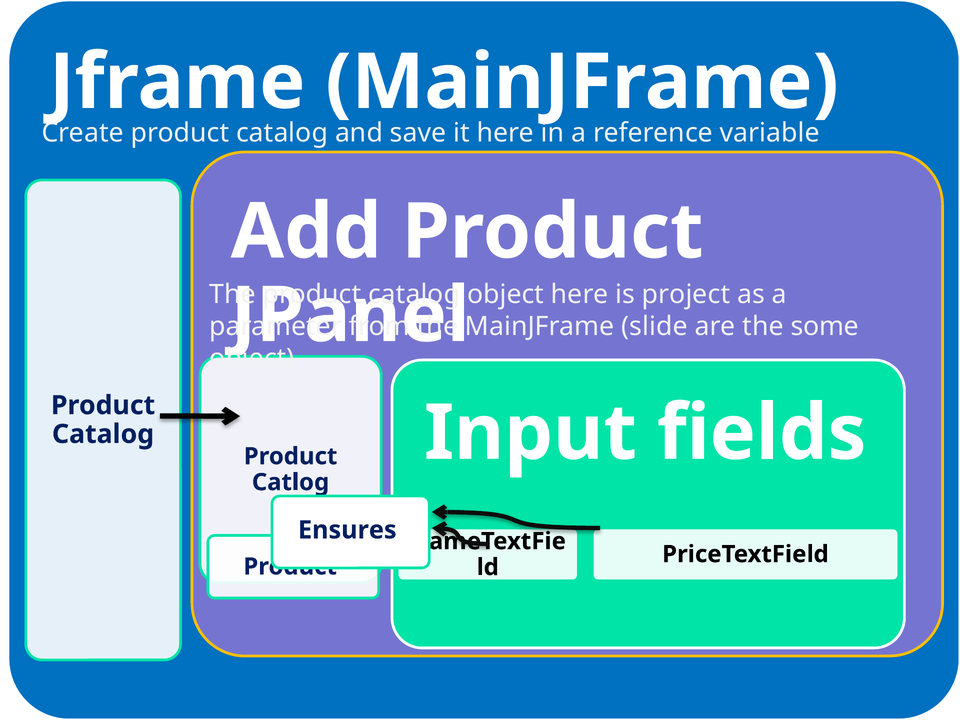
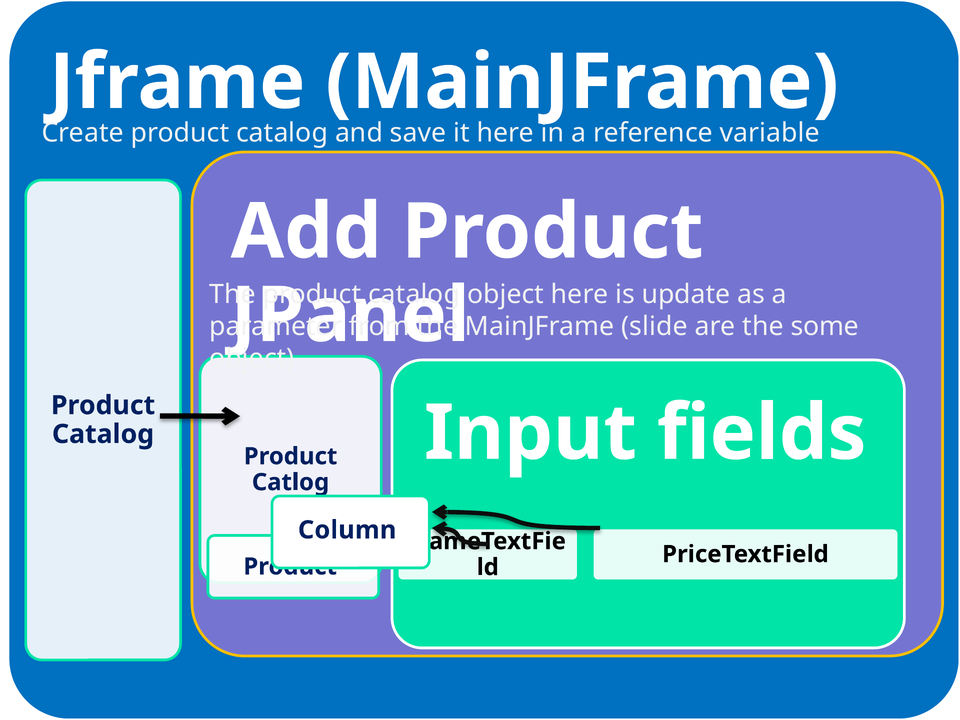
project: project -> update (686, 295)
Ensures: Ensures -> Column (347, 530)
